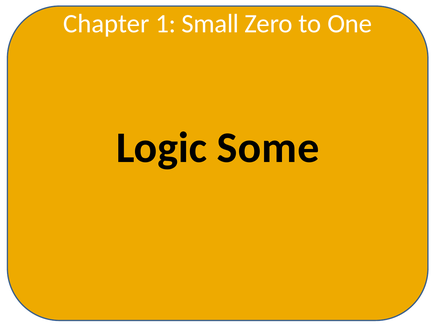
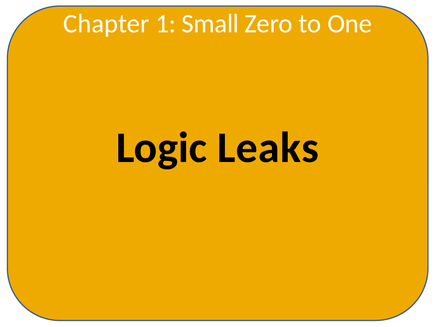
Some: Some -> Leaks (268, 148)
